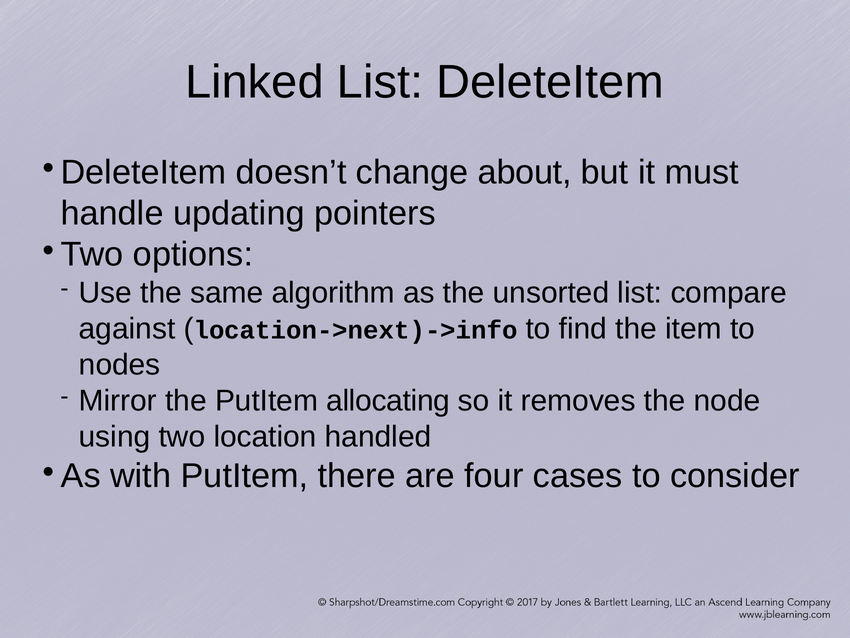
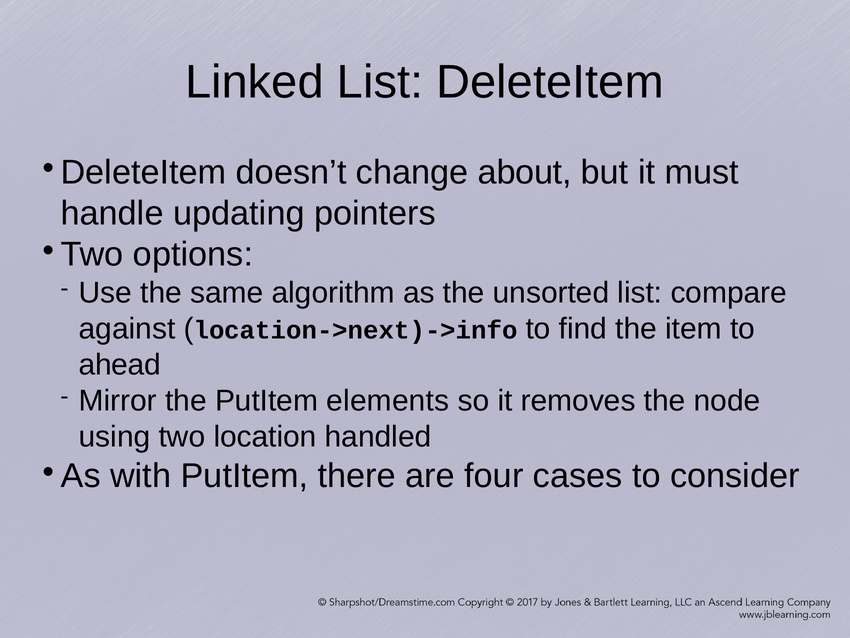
nodes: nodes -> ahead (120, 365)
allocating: allocating -> elements (388, 401)
